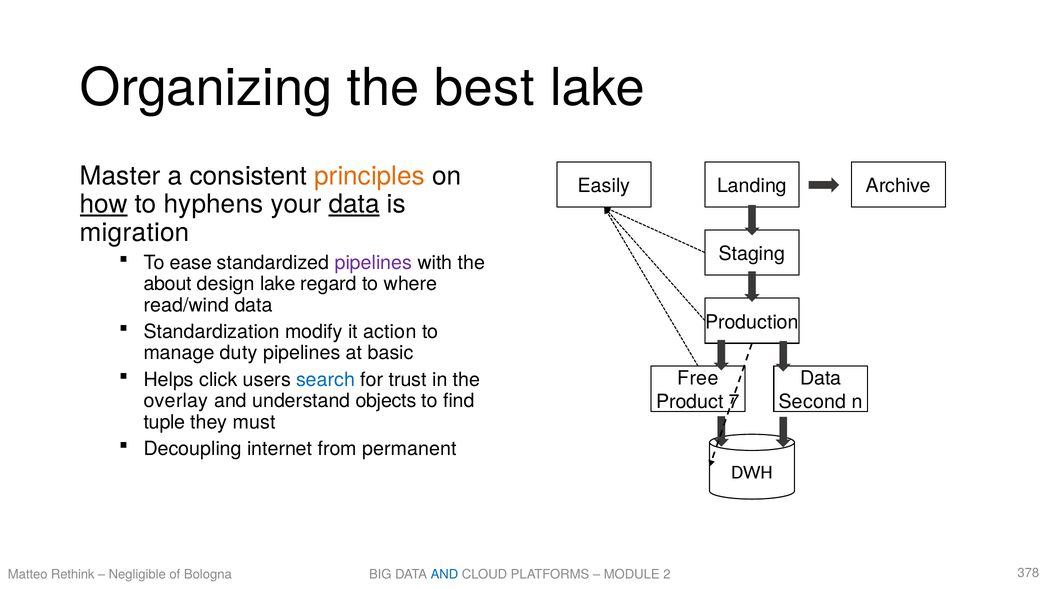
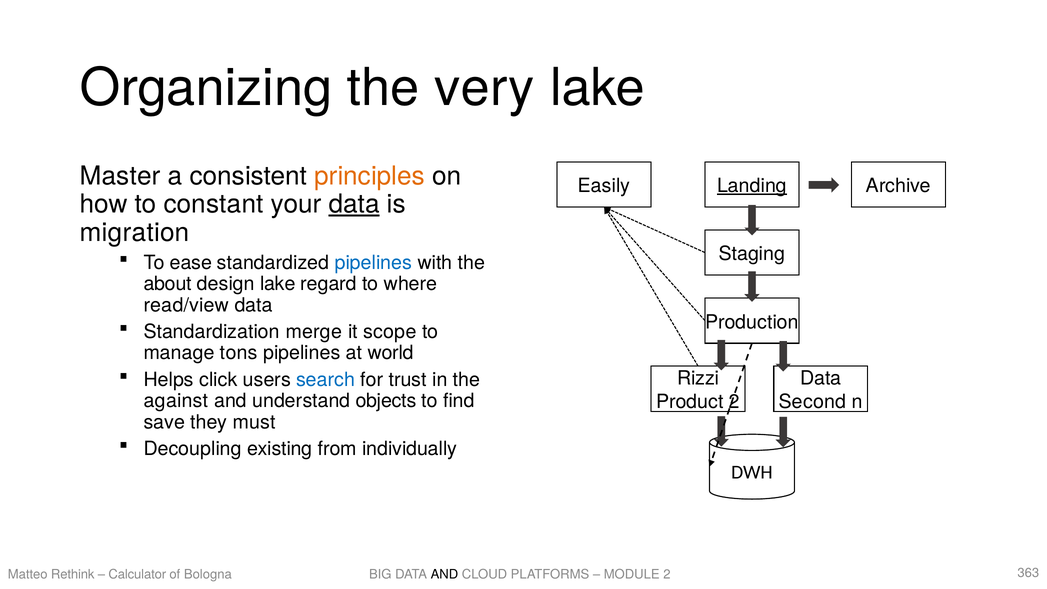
best: best -> very (484, 88)
Landing underline: none -> present (752, 186)
how underline: present -> none (104, 204)
hyphens: hyphens -> constant (214, 204)
pipelines colour: purple -> blue (373, 263)
read/wind: read/wind -> read/view (186, 305)
modify: modify -> merge (314, 332)
action: action -> scope (390, 332)
duty: duty -> tons (239, 353)
basic: basic -> world (391, 353)
Free: Free -> Rizzi (698, 378)
overlay: overlay -> against (176, 401)
Product 7: 7 -> 2 (734, 402)
tuple: tuple -> save (164, 422)
internet: internet -> existing (280, 449)
permanent: permanent -> individually (410, 449)
Negligible: Negligible -> Calculator (137, 574)
AND colour: blue -> black (444, 574)
378: 378 -> 363 (1028, 573)
